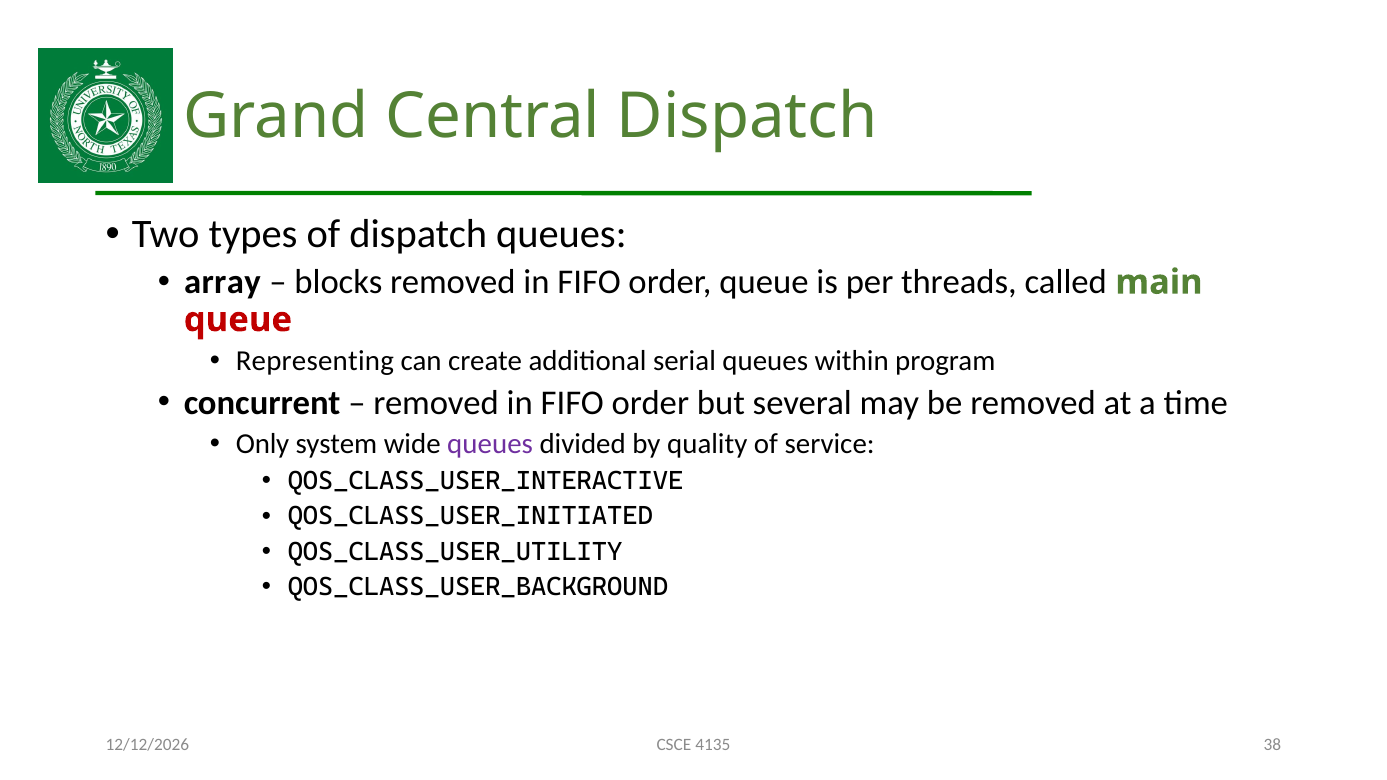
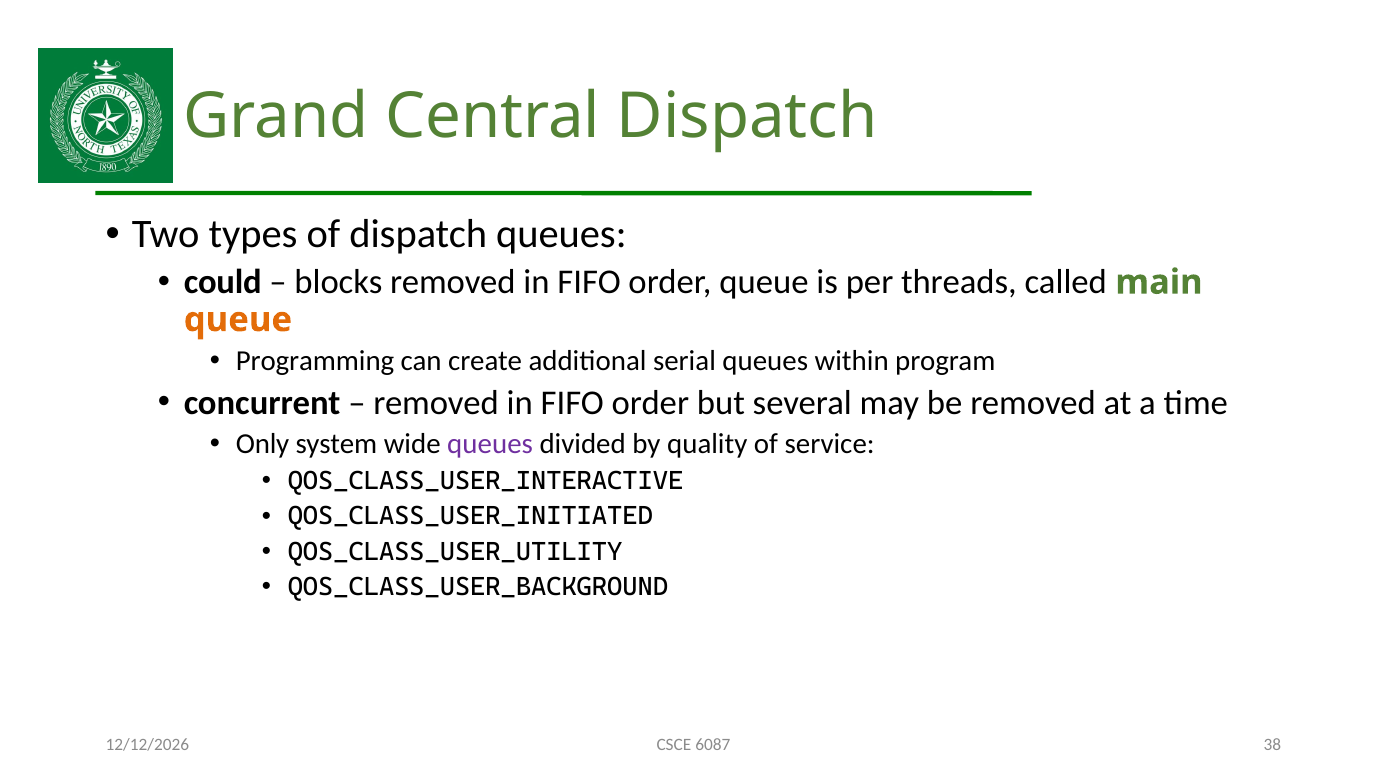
array: array -> could (223, 282)
queue colour: red -> orange (238, 320)
Representing: Representing -> Programming (315, 361)
4135: 4135 -> 6087 (713, 745)
